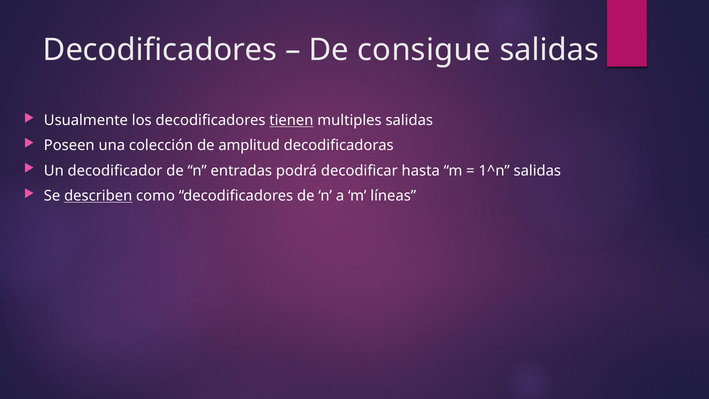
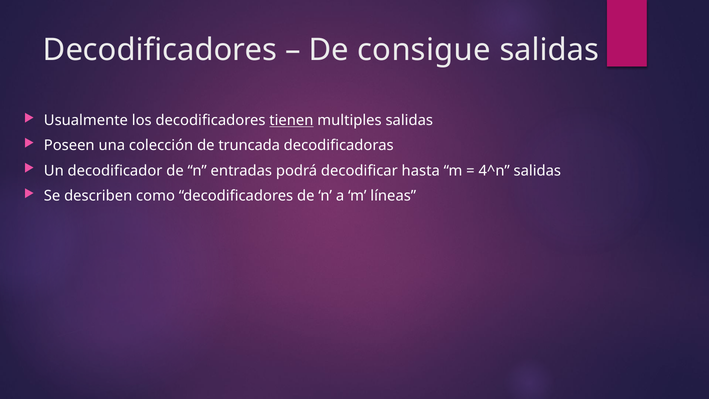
amplitud: amplitud -> truncada (249, 145)
1^n: 1^n -> 4^n (494, 171)
describen underline: present -> none (98, 196)
